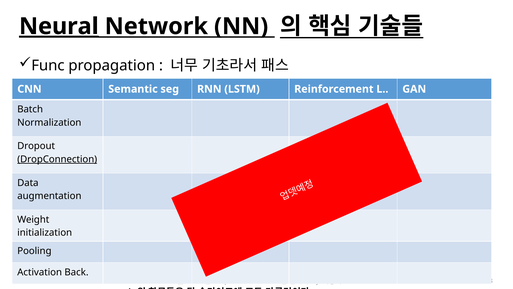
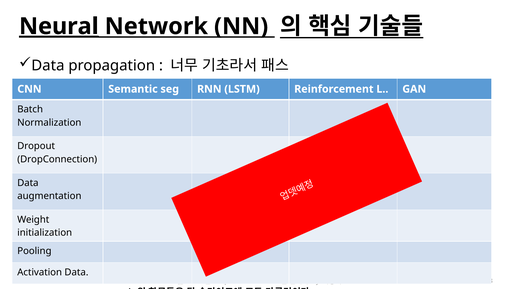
Func: Func -> Data (48, 65)
DropConnection underline: present -> none (57, 159)
Activation Back: Back -> Data (76, 272)
